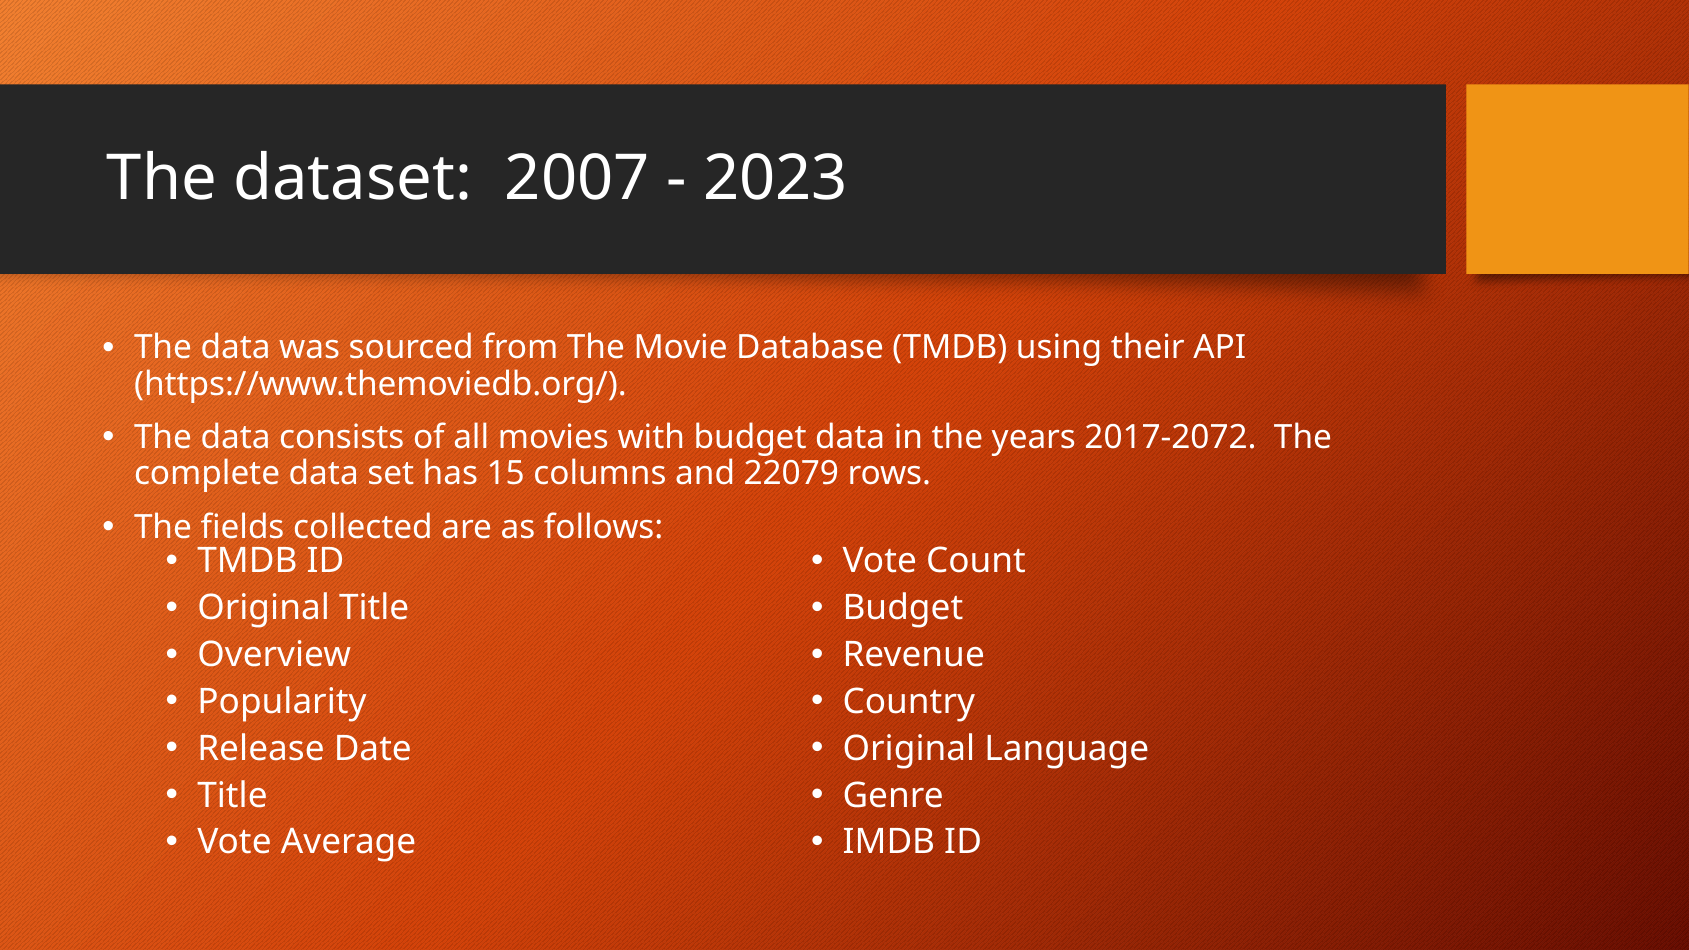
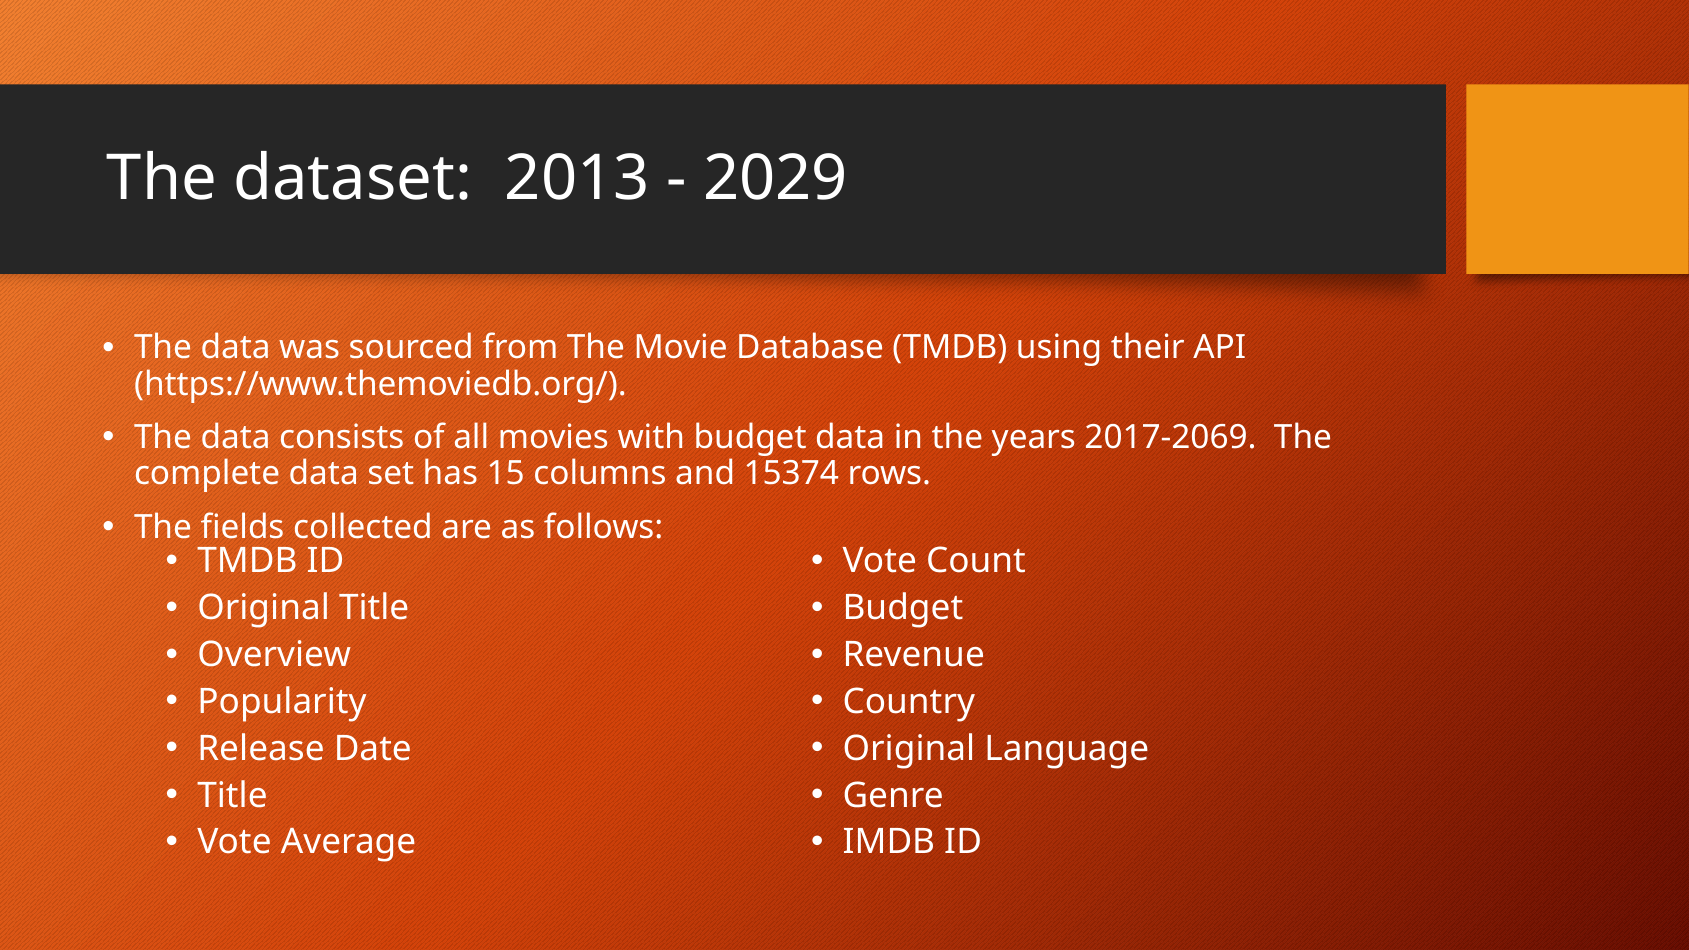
2007: 2007 -> 2013 (577, 179)
2023: 2023 -> 2029 (775, 179)
2017-2072: 2017-2072 -> 2017-2069 (1171, 438)
22079: 22079 -> 15374 (791, 474)
